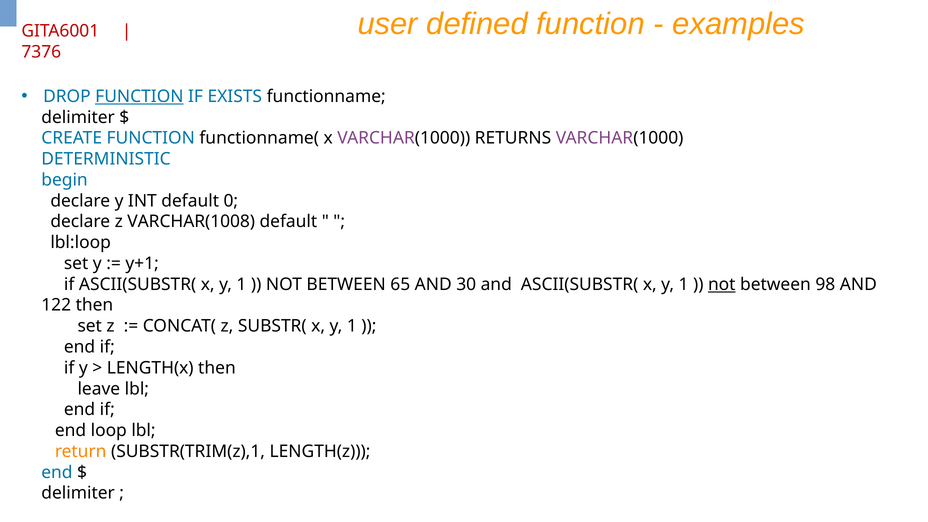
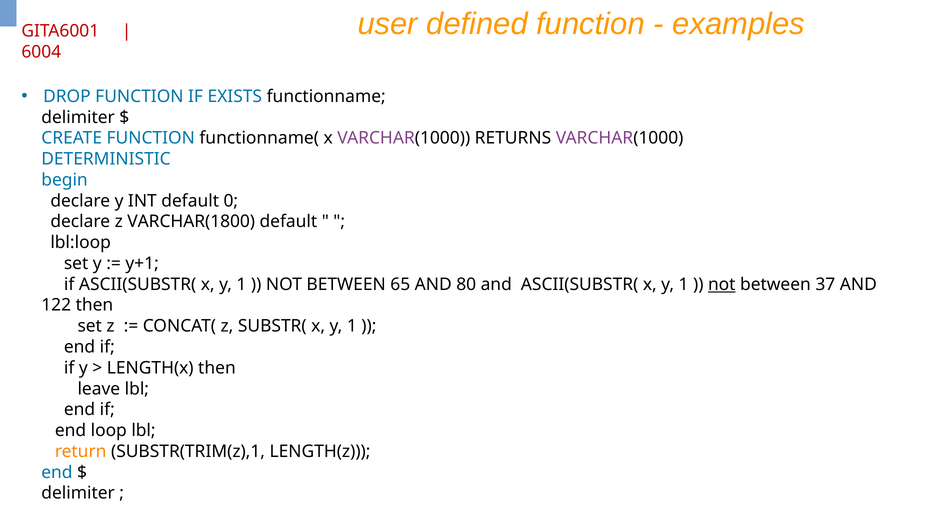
7376: 7376 -> 6004 (41, 52)
FUNCTION underline: present -> none (139, 96)
VARCHAR(1008: VARCHAR(1008 -> VARCHAR(1800 (191, 222)
30: 30 -> 80 (466, 284)
98: 98 -> 37 (825, 284)
